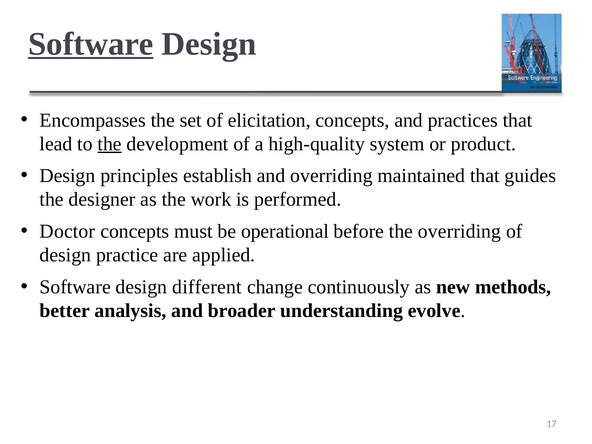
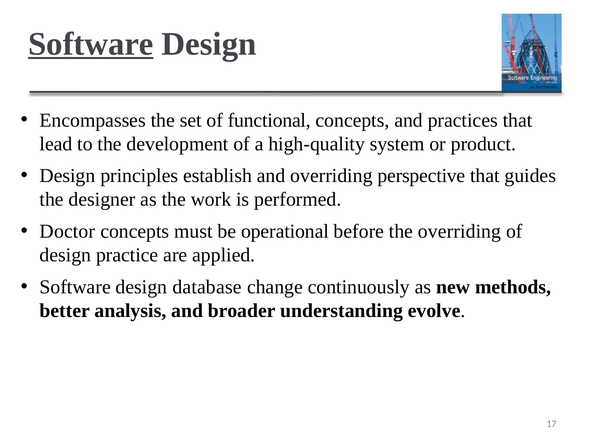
elicitation: elicitation -> functional (269, 120)
the underline: present -> none (110, 144)
maintained: maintained -> perspective (421, 176)
different: different -> database (207, 287)
